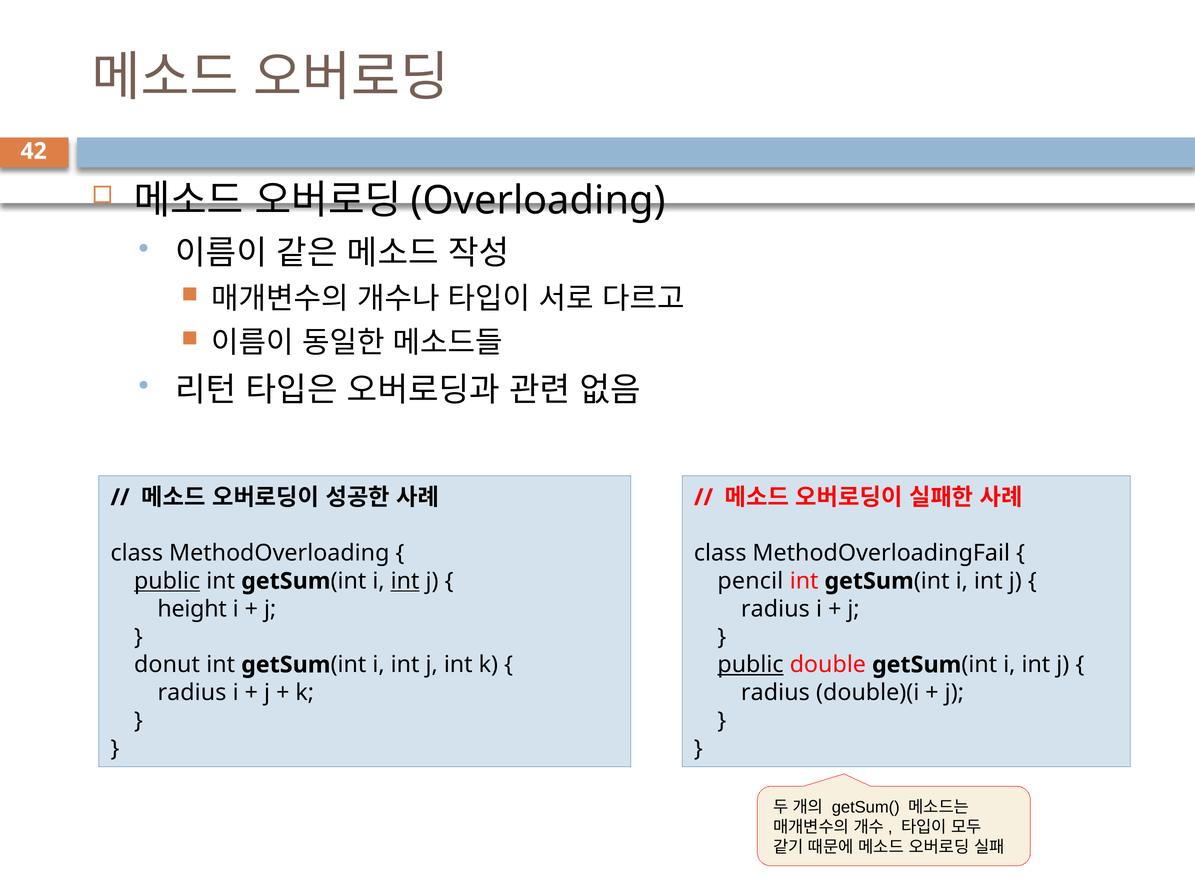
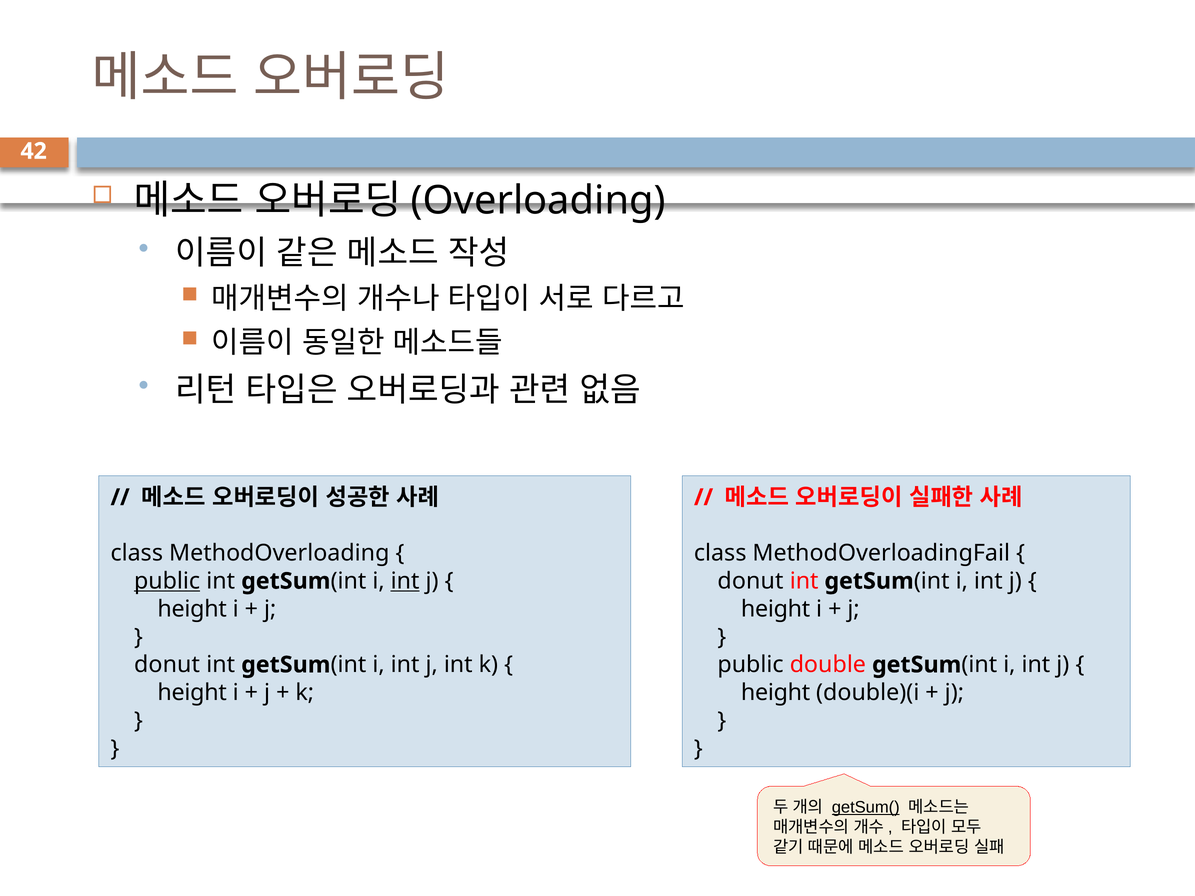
pencil: pencil -> donut (750, 581)
radius: radius -> height (776, 609)
public underline: present -> none (751, 665)
radius: radius -> height (192, 693)
radius: radius -> height (776, 693)
getSum( underline: none -> present (866, 807)
